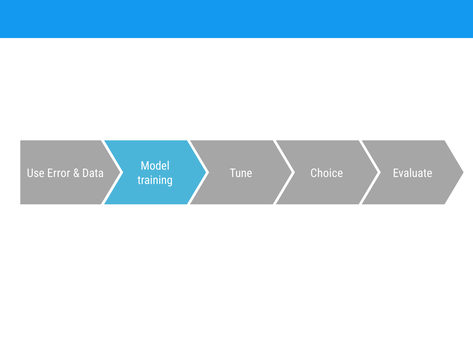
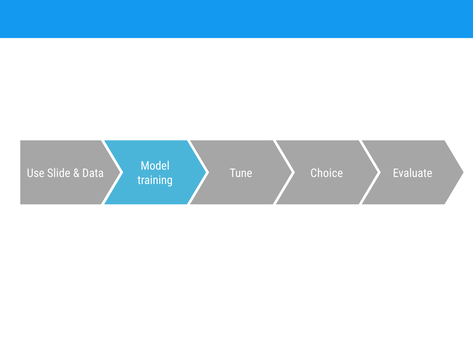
Error: Error -> Slide (59, 173)
